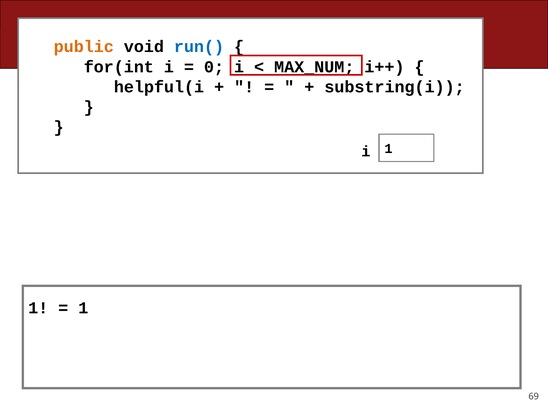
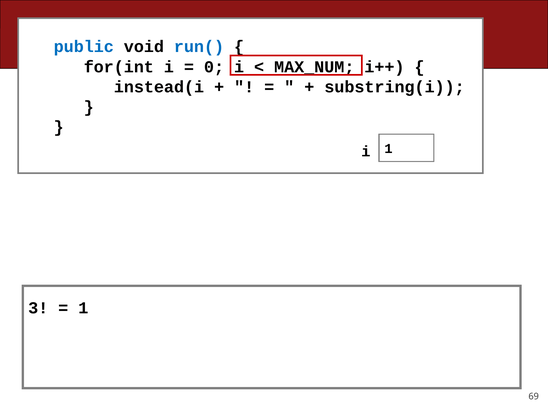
public colour: orange -> blue (84, 47)
helpful(i: helpful(i -> instead(i (159, 87)
1: 1 -> 3 (38, 308)
